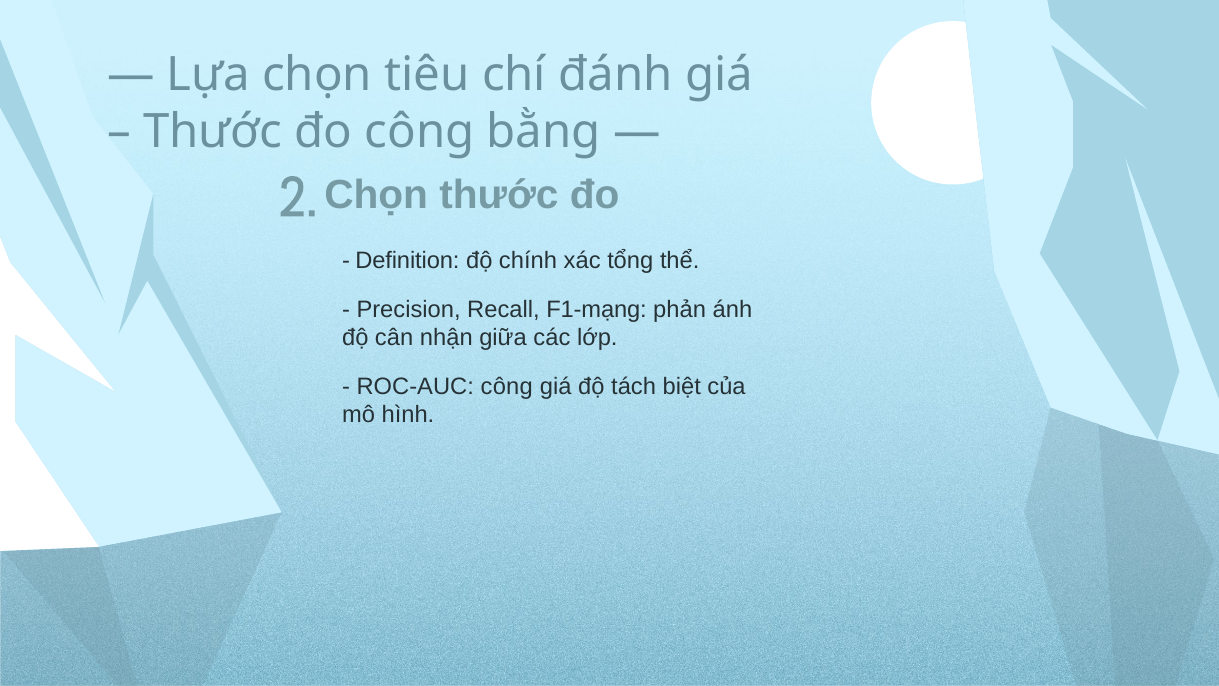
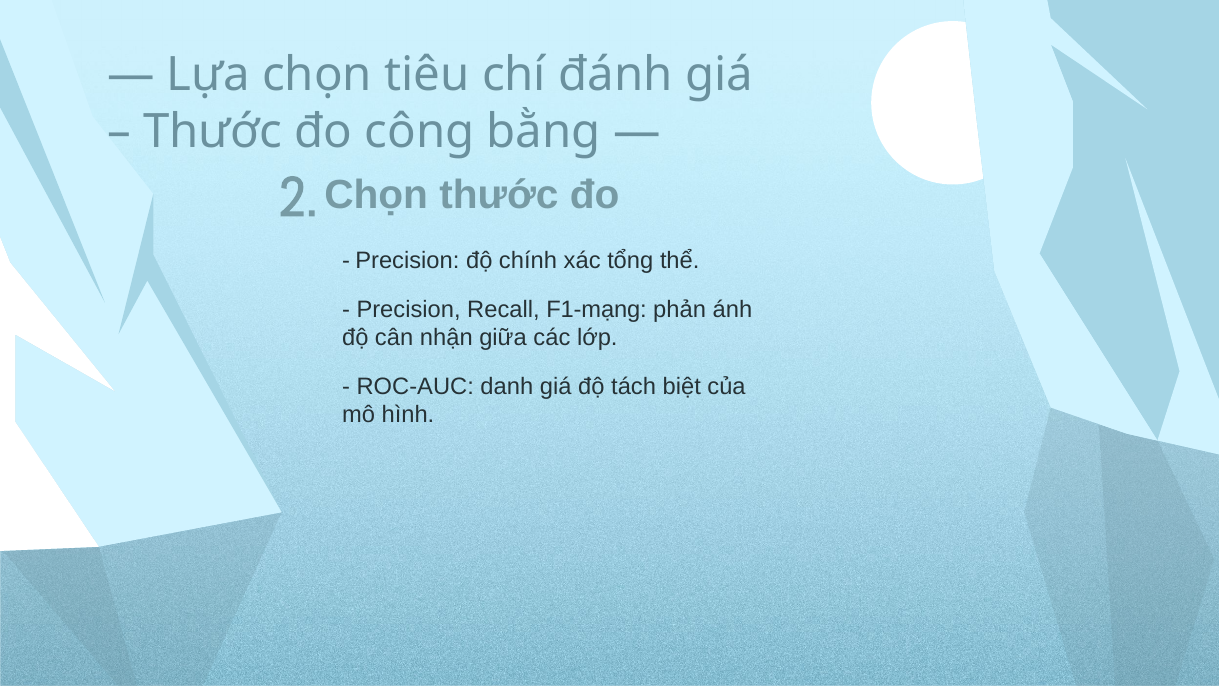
Definition: Definition -> Precision (407, 260)
ROC-AUC công: công -> danh (507, 386)
